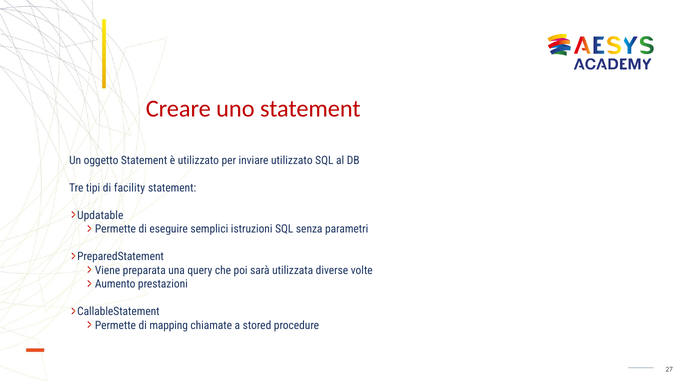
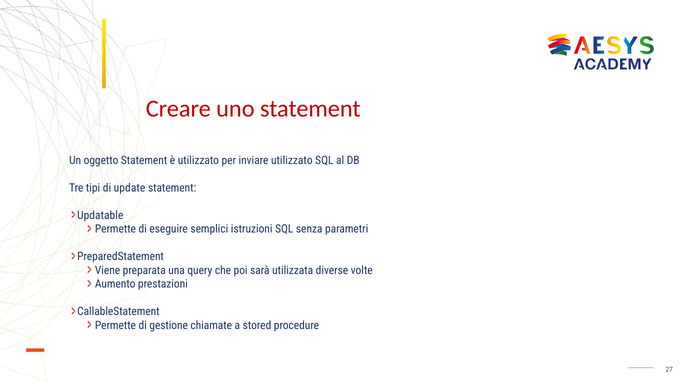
facility: facility -> update (130, 187)
mapping: mapping -> gestione (169, 325)
